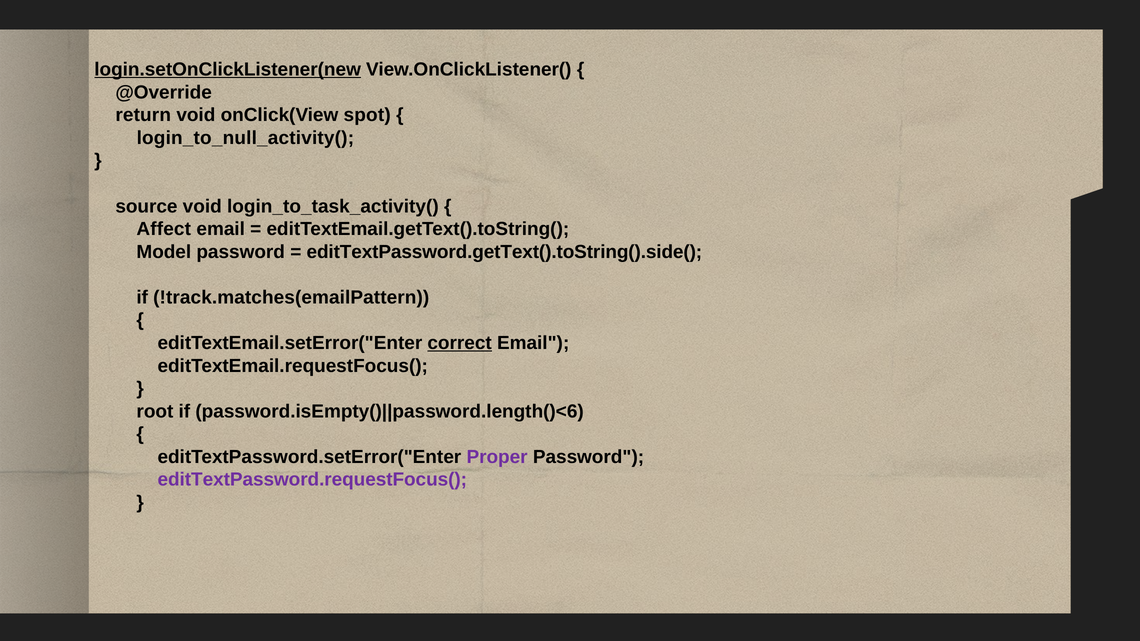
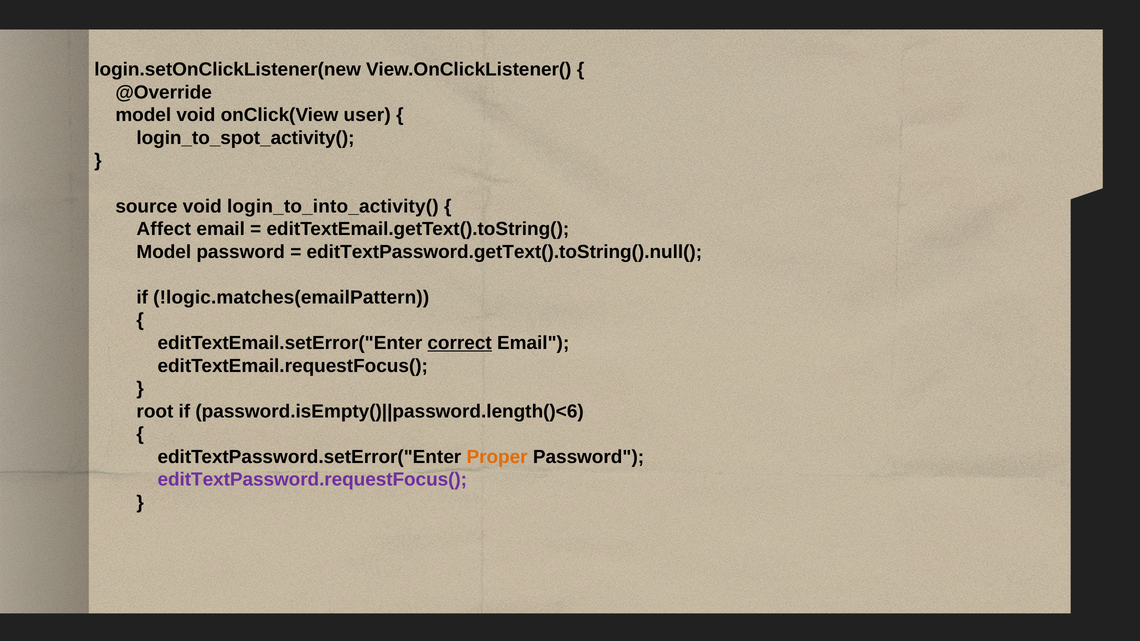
login.setOnClickListener(new underline: present -> none (228, 70)
return: return -> model (143, 115)
spot: spot -> user (367, 115)
login_to_null_activity(: login_to_null_activity( -> login_to_spot_activity( (245, 138)
login_to_task_activity(: login_to_task_activity( -> login_to_into_activity( (333, 206)
editTextPassword.getText().toString().side(: editTextPassword.getText().toString().side( -> editTextPassword.getText().toString().null( (504, 252)
!track.matches(emailPattern: !track.matches(emailPattern -> !logic.matches(emailPattern (291, 298)
Proper colour: purple -> orange (497, 457)
